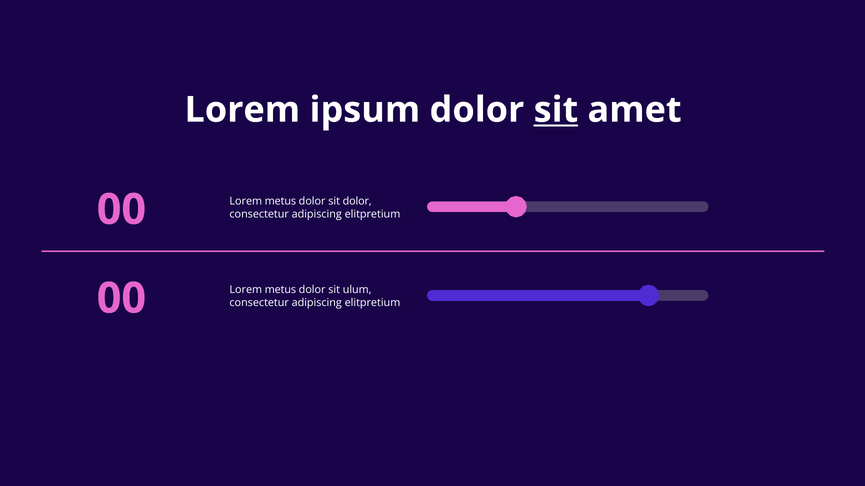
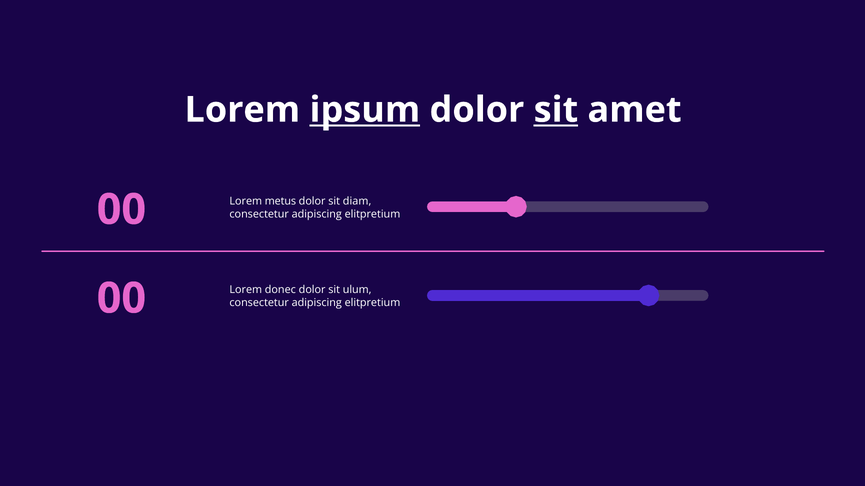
ipsum underline: none -> present (365, 110)
sit dolor: dolor -> diam (357, 202)
metus: metus -> donec (280, 290)
